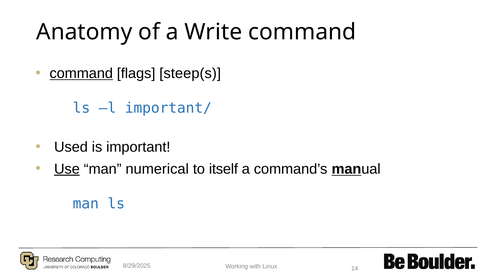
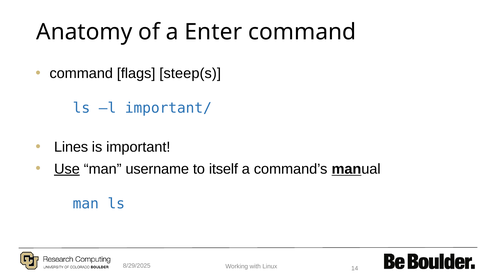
Write: Write -> Enter (213, 32)
command underline: present -> none (81, 73)
Used: Used -> Lines (71, 147)
numerical: numerical -> username (157, 169)
